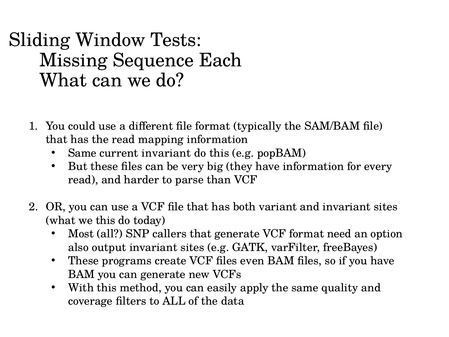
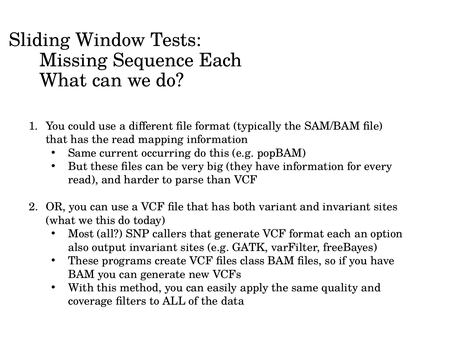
current invariant: invariant -> occurring (166, 153)
format need: need -> each (339, 234)
even: even -> class (252, 261)
